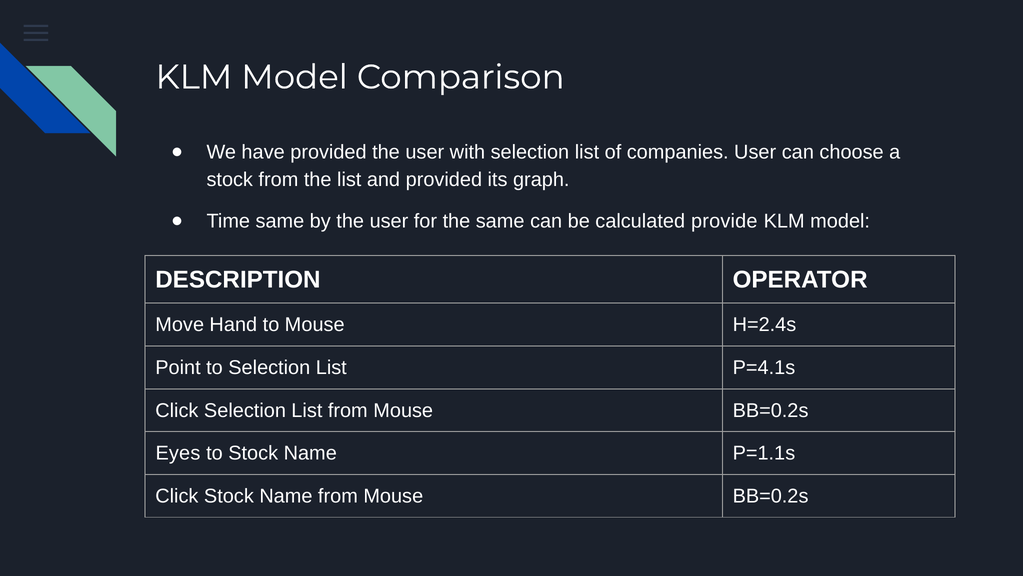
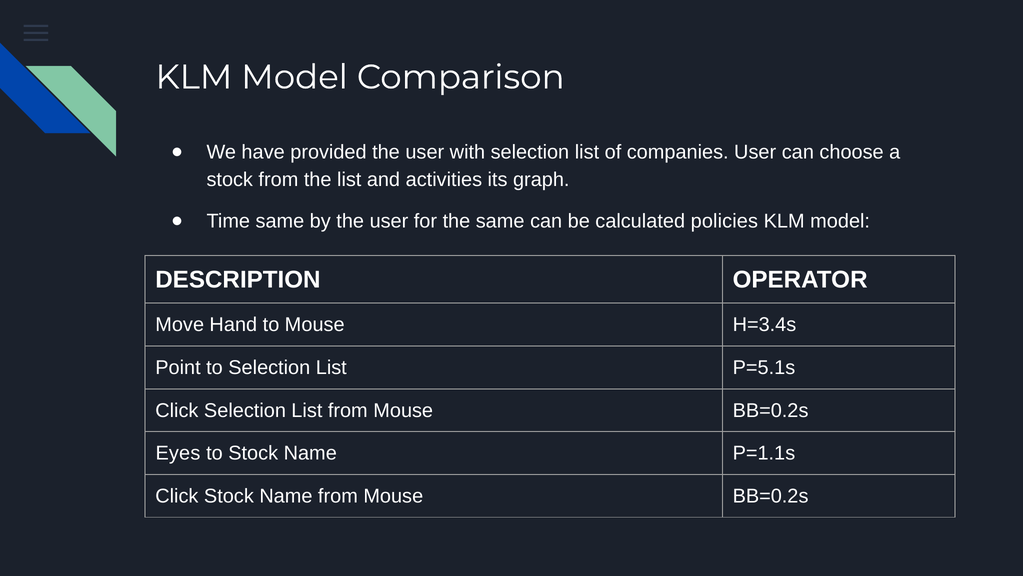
and provided: provided -> activities (444, 179)
provide: provide -> policies (724, 221)
H=2.4s: H=2.4s -> H=3.4s (764, 325)
P=4.1s: P=4.1s -> P=5.1s (764, 367)
